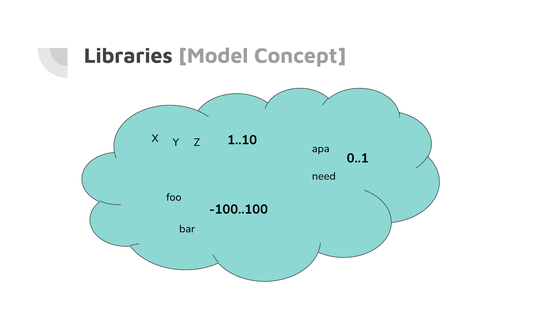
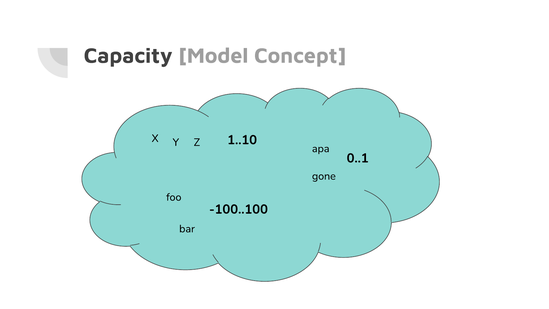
Libraries: Libraries -> Capacity (128, 56)
need: need -> gone (324, 176)
